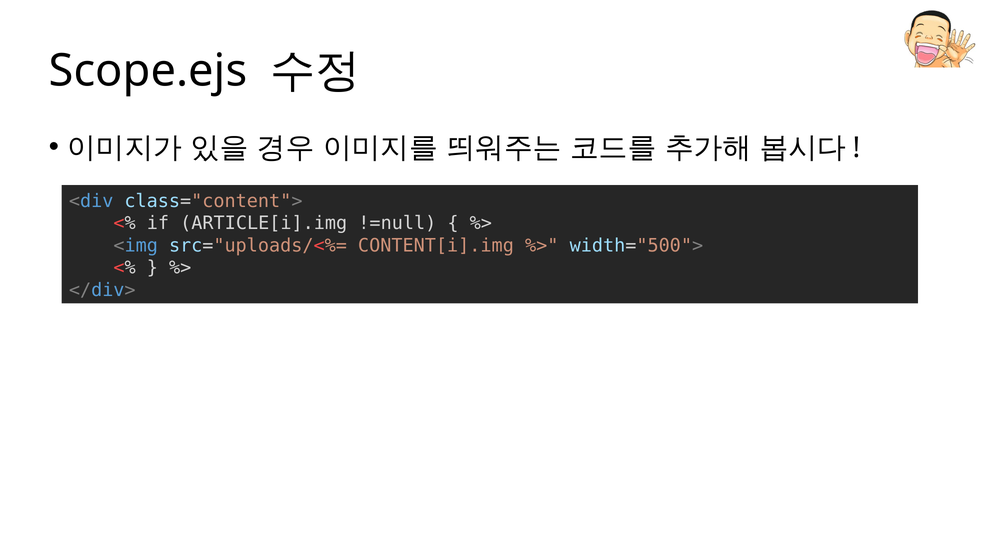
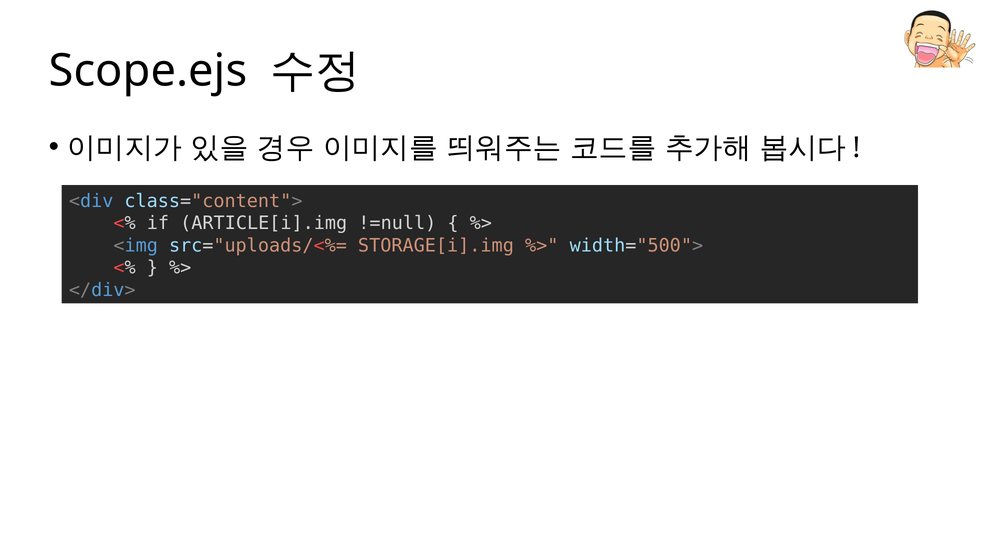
CONTENT[i].img: CONTENT[i].img -> STORAGE[i].img (436, 246)
